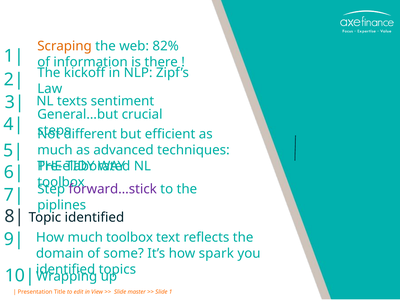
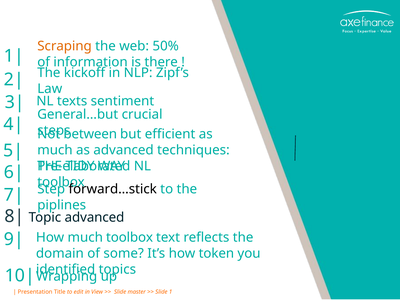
82%: 82% -> 50% (166, 46)
different: different -> between (90, 134)
forward…stick colour: purple -> black (113, 189)
Topic identified: identified -> advanced (94, 218)
spark: spark -> token (216, 254)
